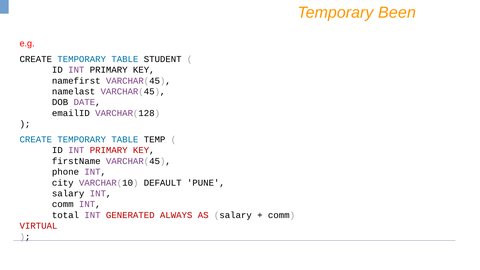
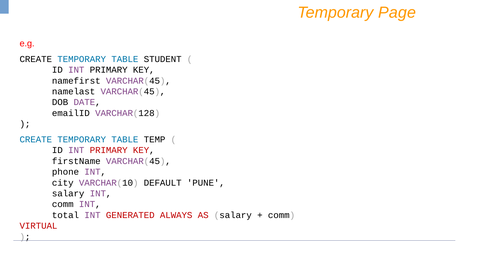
Been: Been -> Page (397, 12)
